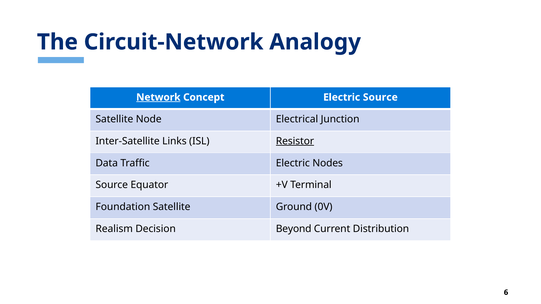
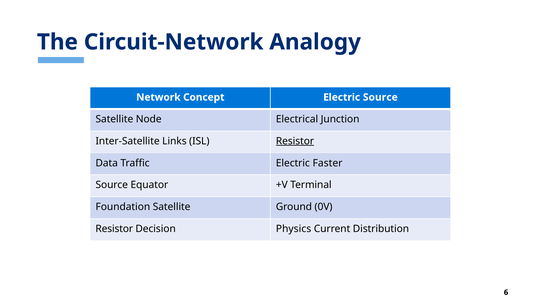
Network underline: present -> none (158, 97)
Nodes: Nodes -> Faster (328, 163)
Realism: Realism -> Resistor (114, 229)
Beyond: Beyond -> Physics (294, 229)
